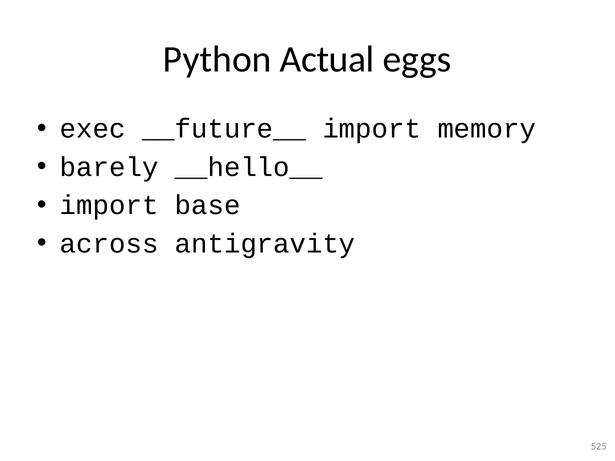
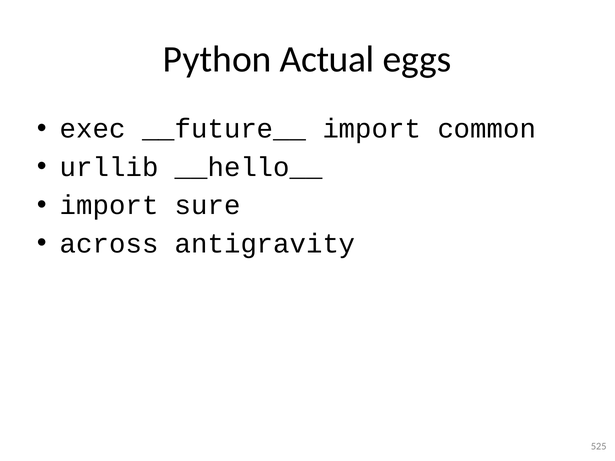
memory: memory -> common (487, 129)
barely: barely -> urllib (109, 167)
base: base -> sure (208, 206)
